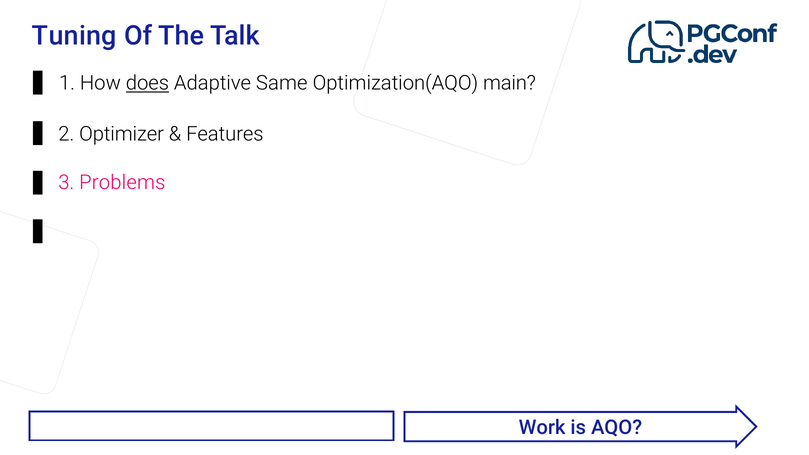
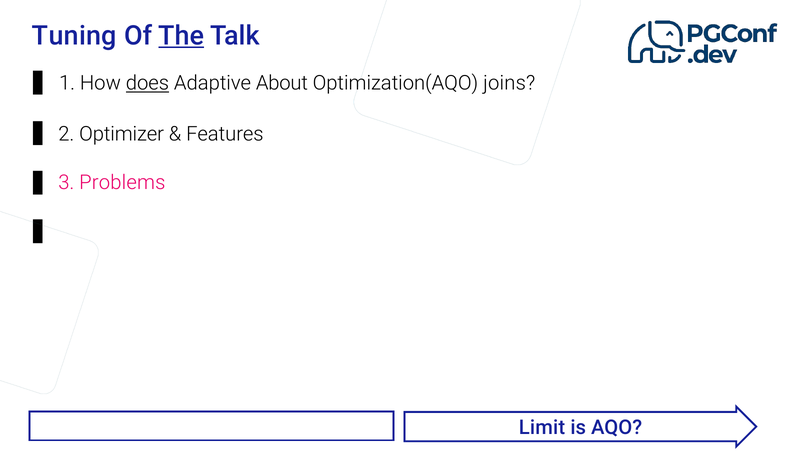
The underline: none -> present (181, 36)
Same: Same -> About (282, 83)
main: main -> joins (509, 83)
Work: Work -> Limit (542, 428)
